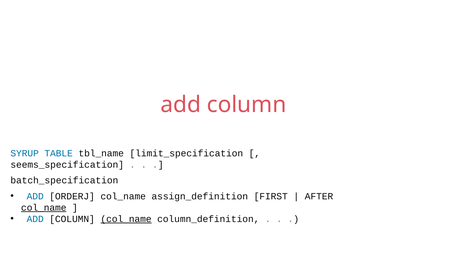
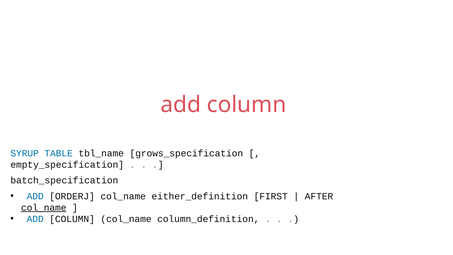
limit_specification: limit_specification -> grows_specification (186, 153)
seems_specification: seems_specification -> empty_specification (67, 164)
assign_definition: assign_definition -> either_definition (200, 196)
col_name underline: present -> none (126, 219)
